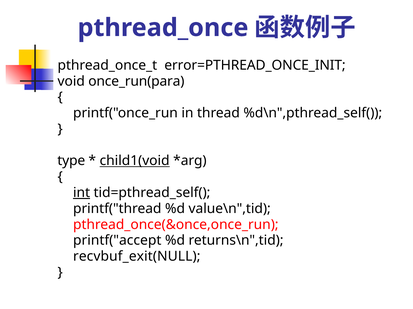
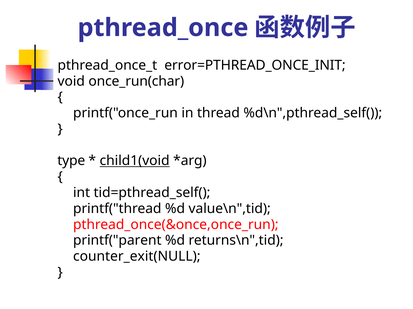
once_run(para: once_run(para -> once_run(char (136, 81)
int underline: present -> none (82, 193)
printf("accept: printf("accept -> printf("parent (117, 241)
recvbuf_exit(NULL: recvbuf_exit(NULL -> counter_exit(NULL (137, 257)
